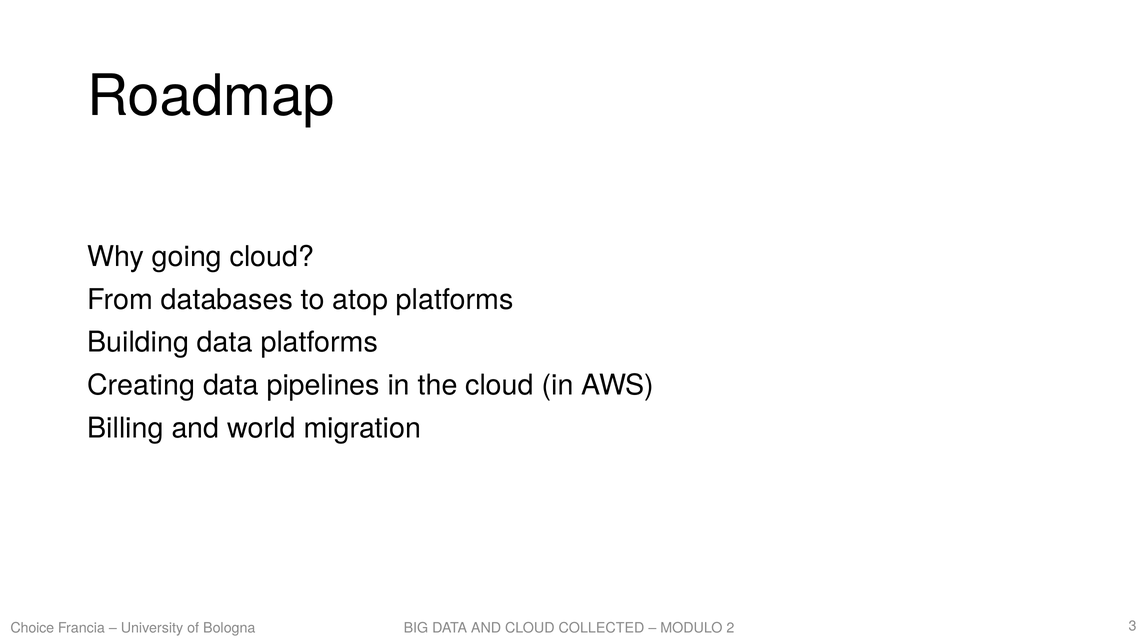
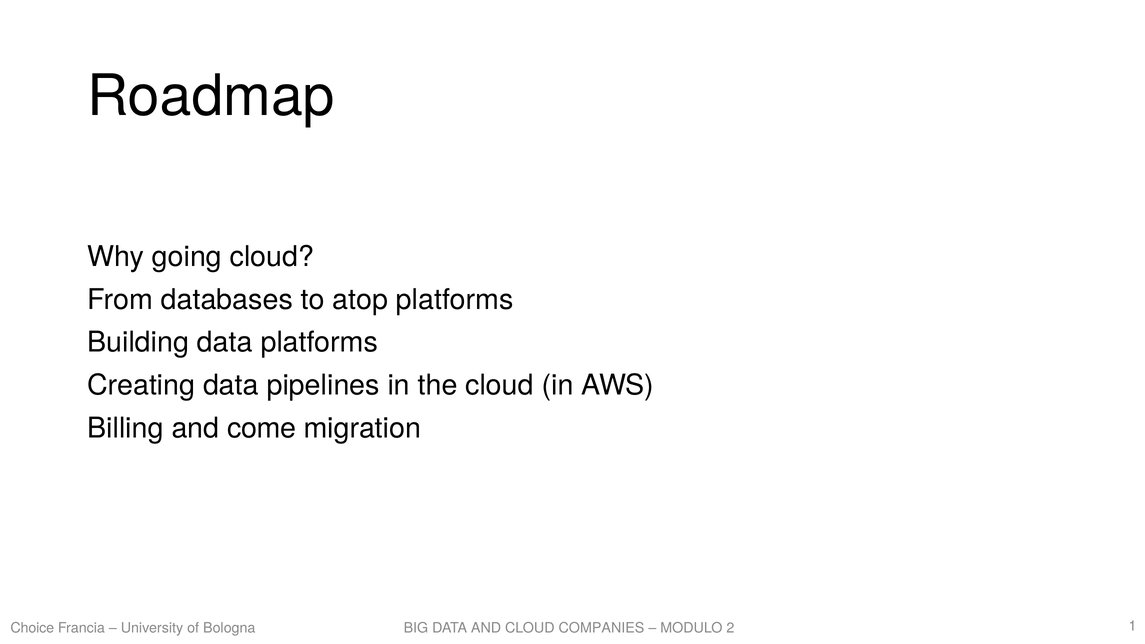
world: world -> come (262, 428)
COLLECTED: COLLECTED -> COMPANIES (601, 628)
3: 3 -> 1 (1133, 626)
